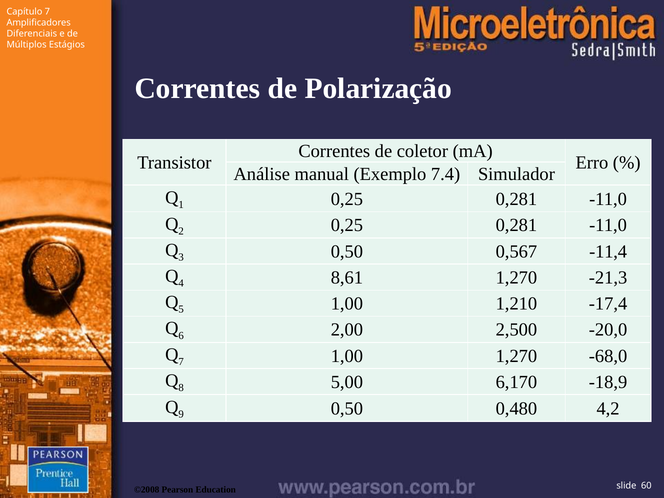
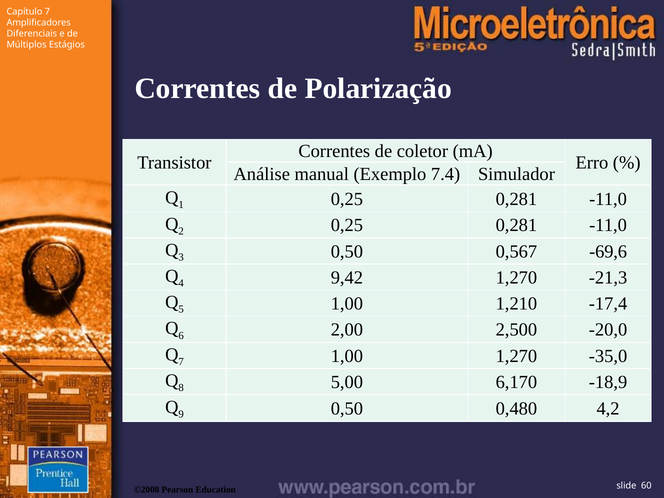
-11,4: -11,4 -> -69,6 (608, 252)
8,61: 8,61 -> 9,42 (347, 278)
-68,0: -68,0 -> -35,0 (608, 356)
